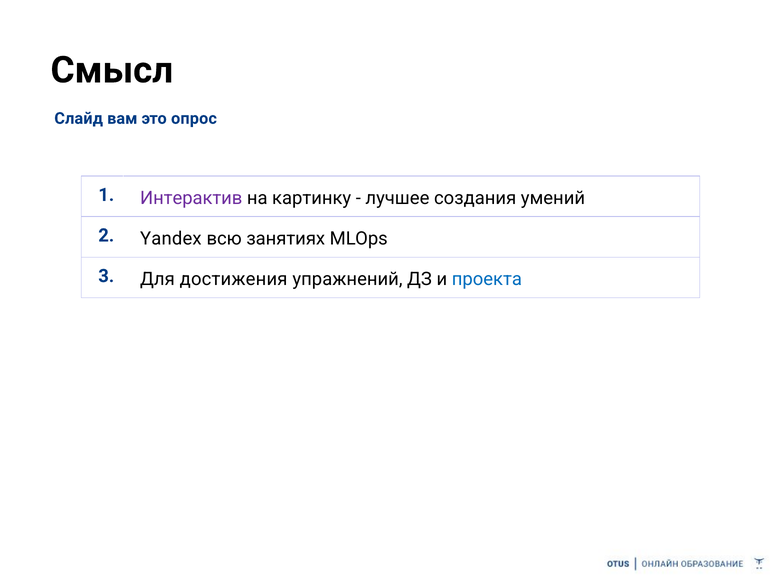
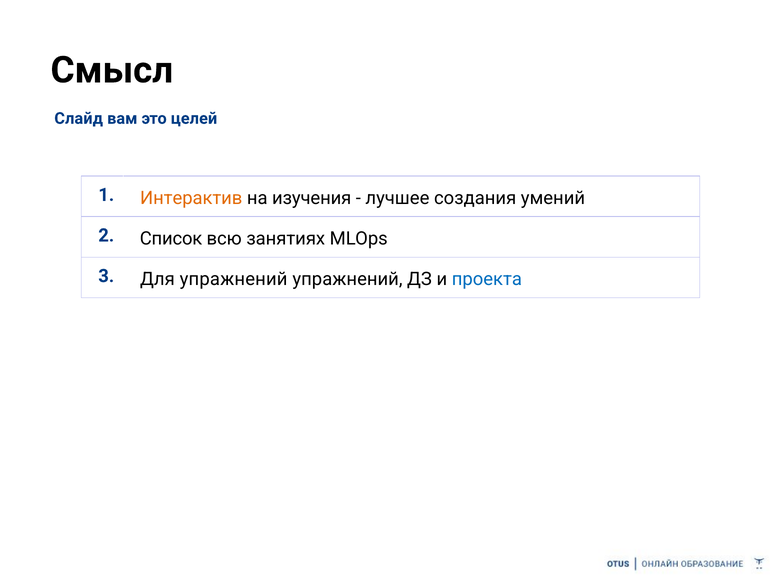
опрос: опрос -> целей (194, 118)
Интерактив colour: purple -> orange (191, 198)
картинку: картинку -> изучения (312, 198)
Yandex: Yandex -> Список (171, 239)
Для достижения: достижения -> упражнений (234, 279)
